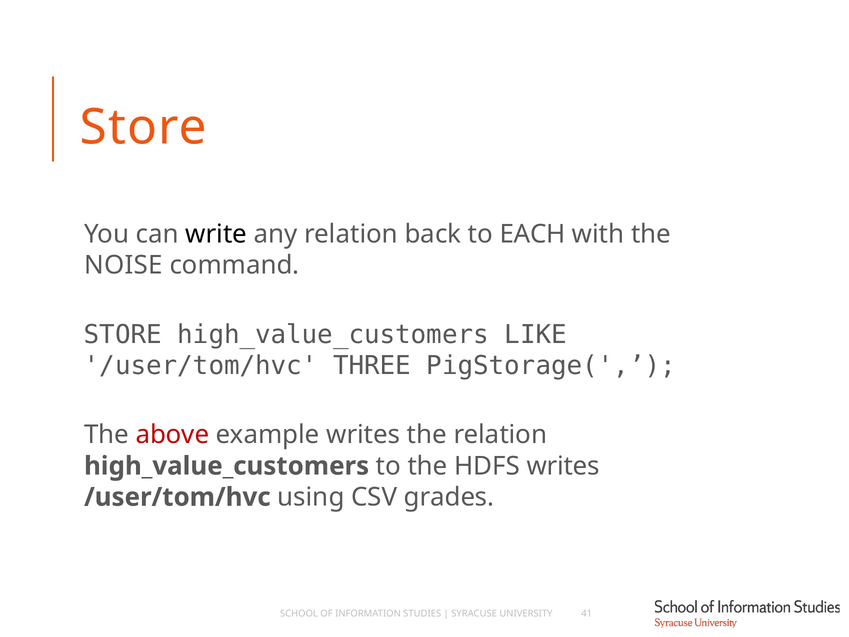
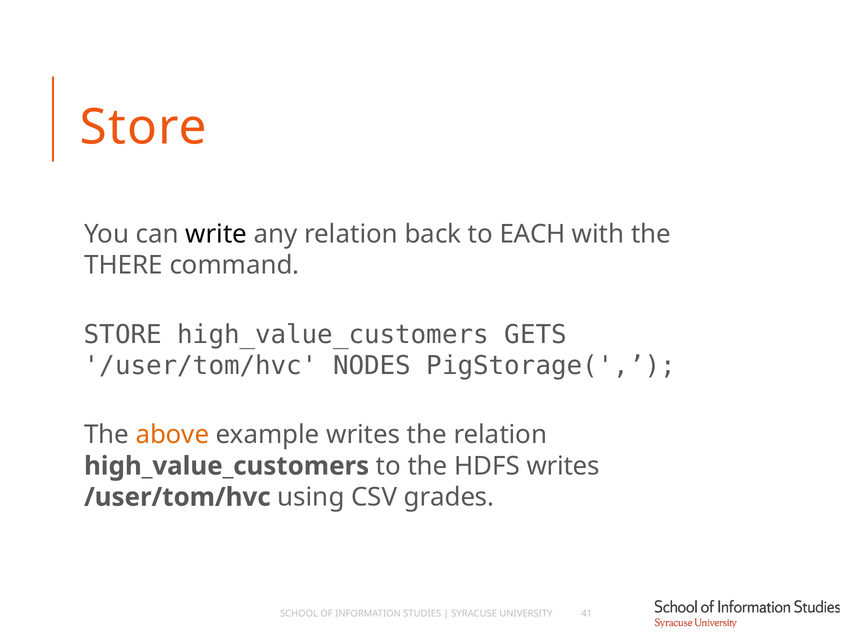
NOISE: NOISE -> THERE (123, 265)
LIKE: LIKE -> GETS (536, 334)
THREE: THREE -> NODES (372, 365)
above colour: red -> orange (172, 435)
